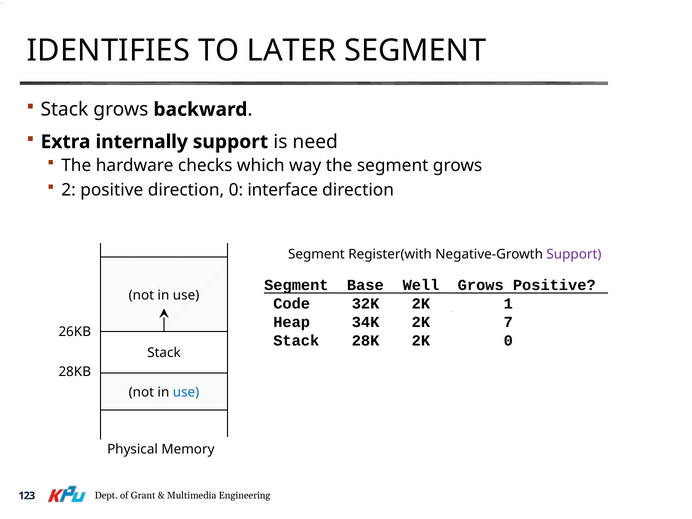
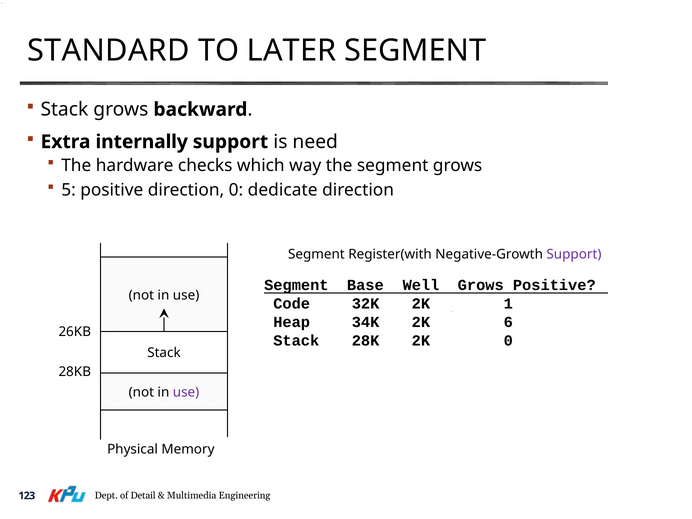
IDENTIFIES: IDENTIFIES -> STANDARD (108, 51)
2: 2 -> 5 (69, 190)
interface: interface -> dedicate (283, 190)
7: 7 -> 6 (508, 322)
use colour: blue -> purple (186, 392)
Grant: Grant -> Detail (143, 495)
